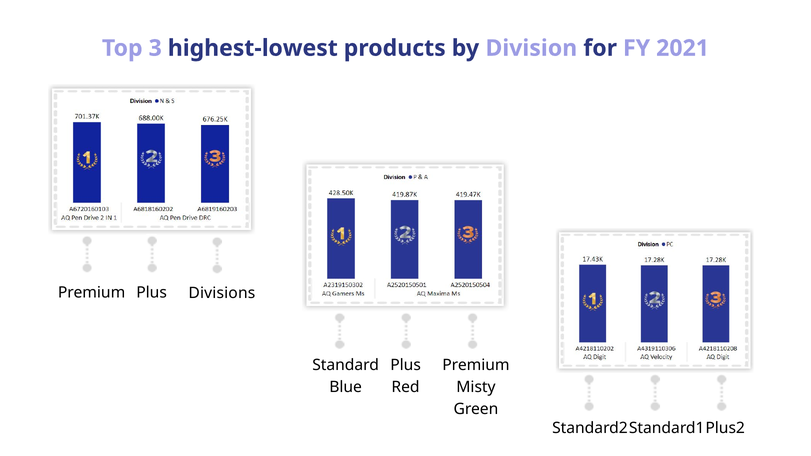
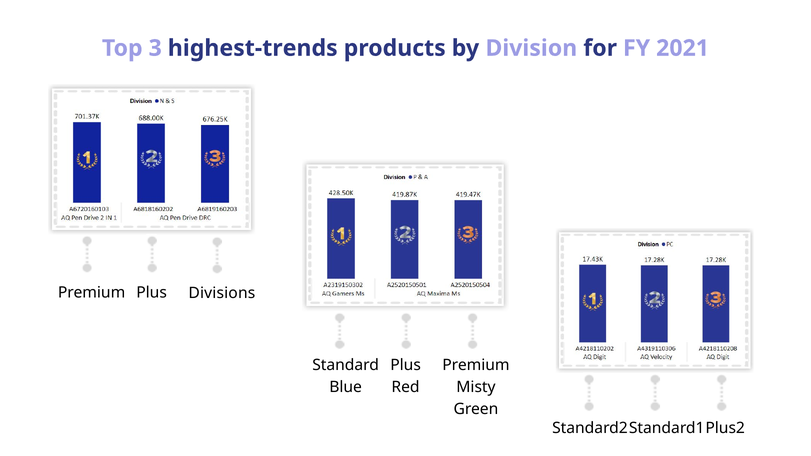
highest-lowest: highest-lowest -> highest-trends (253, 48)
